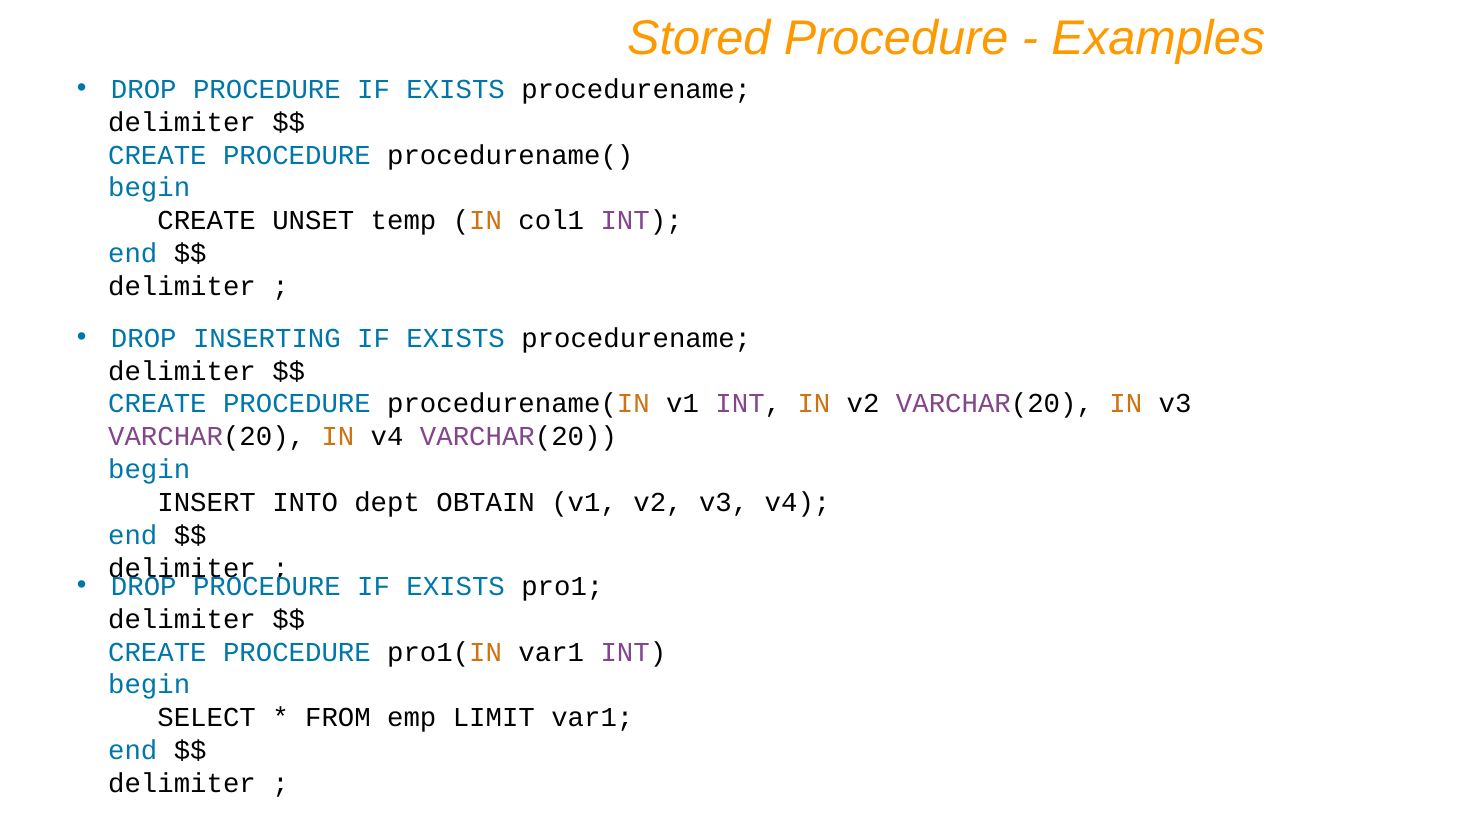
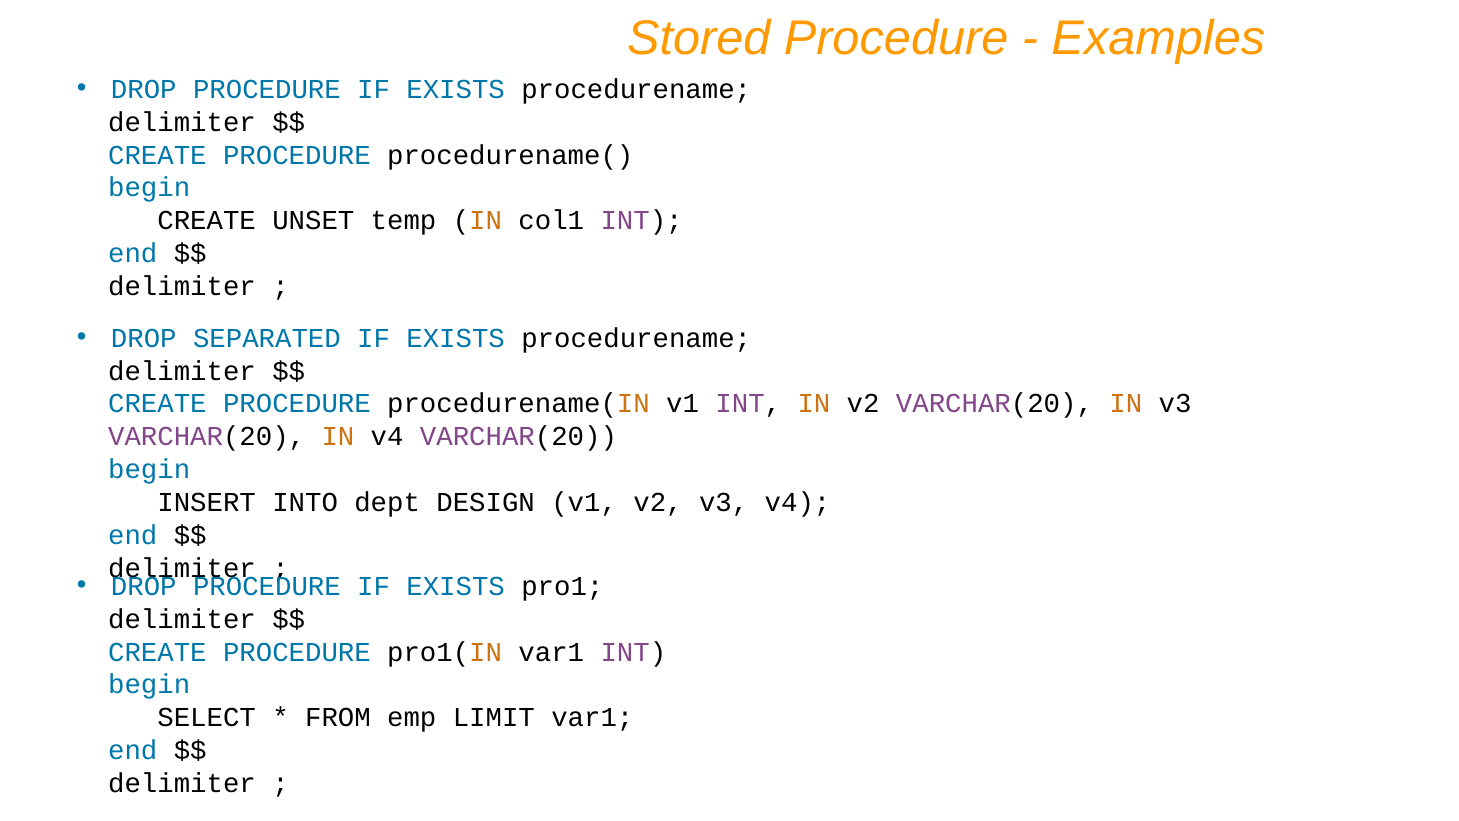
INSERTING: INSERTING -> SEPARATED (267, 338)
OBTAIN: OBTAIN -> DESIGN (486, 502)
